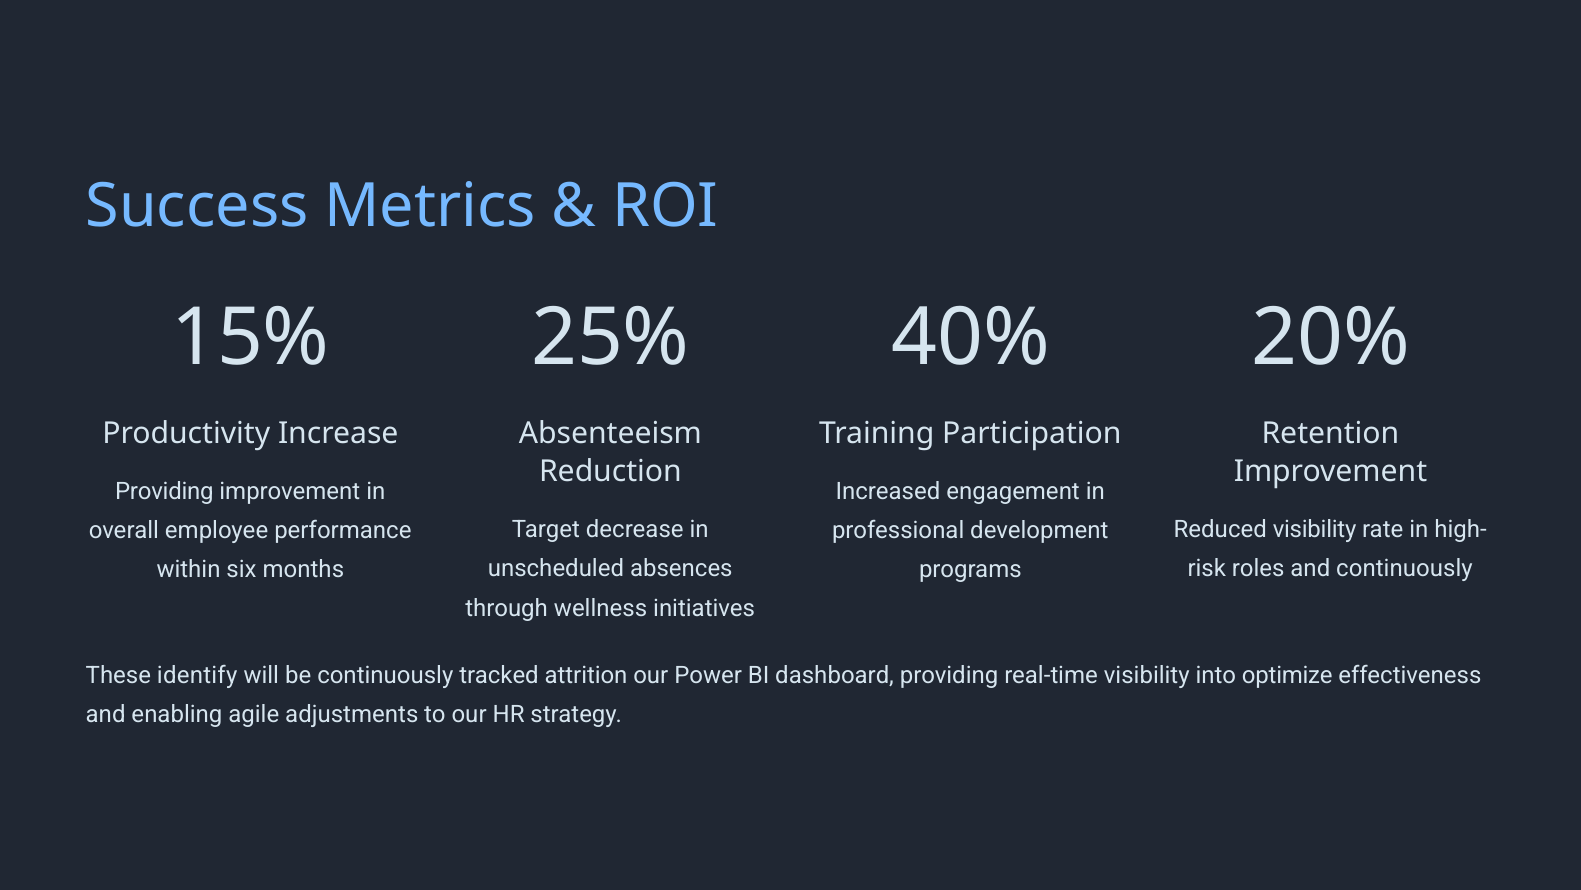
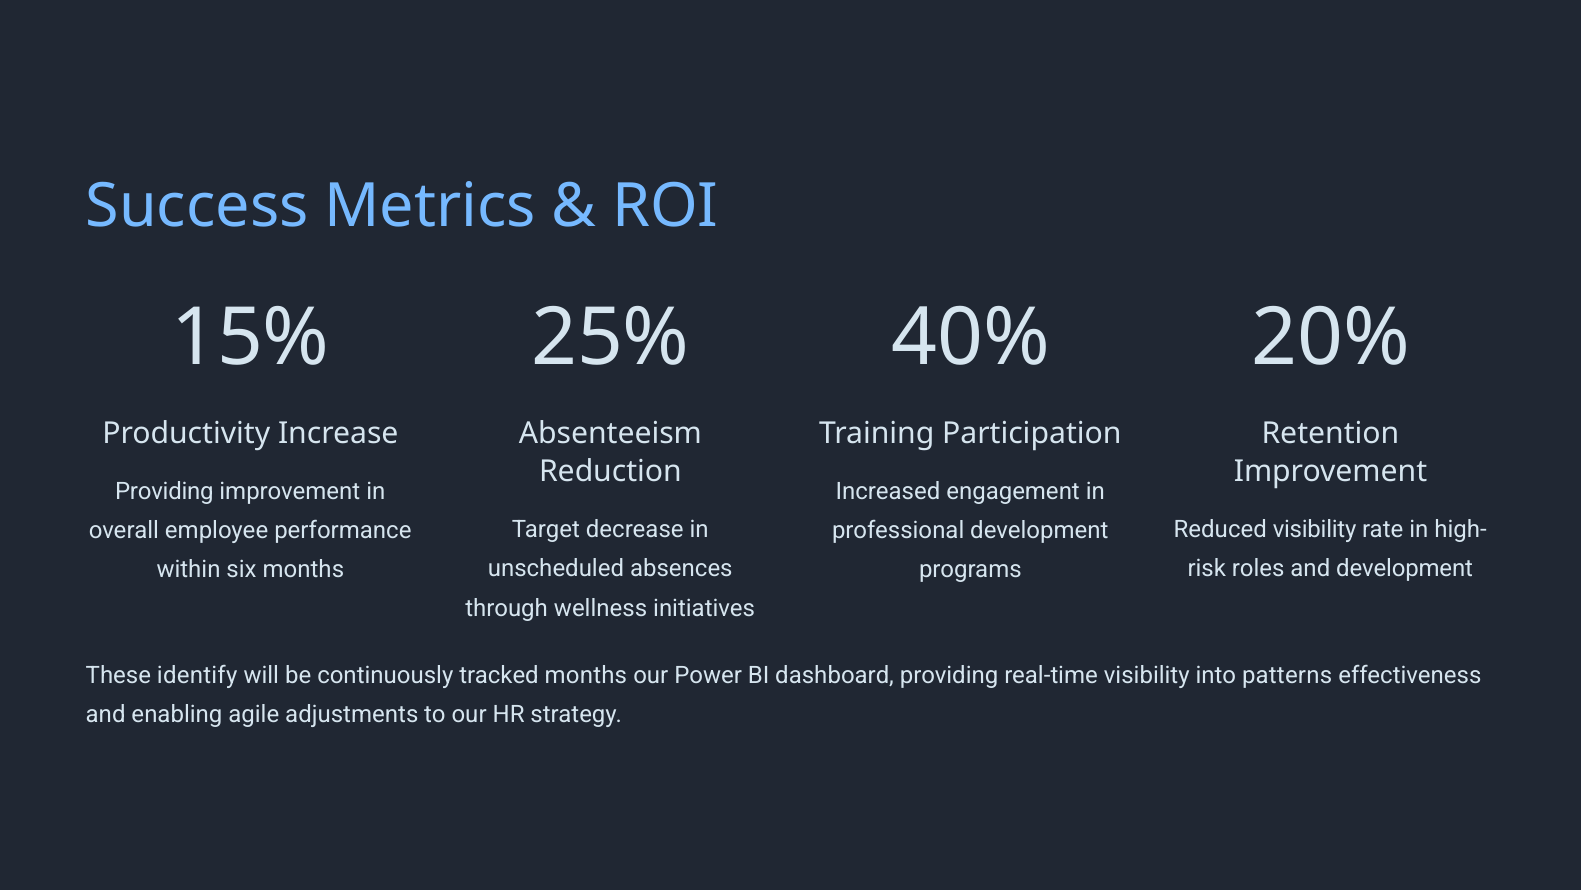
and continuously: continuously -> development (1405, 569)
tracked attrition: attrition -> months (586, 675)
optimize: optimize -> patterns (1287, 675)
